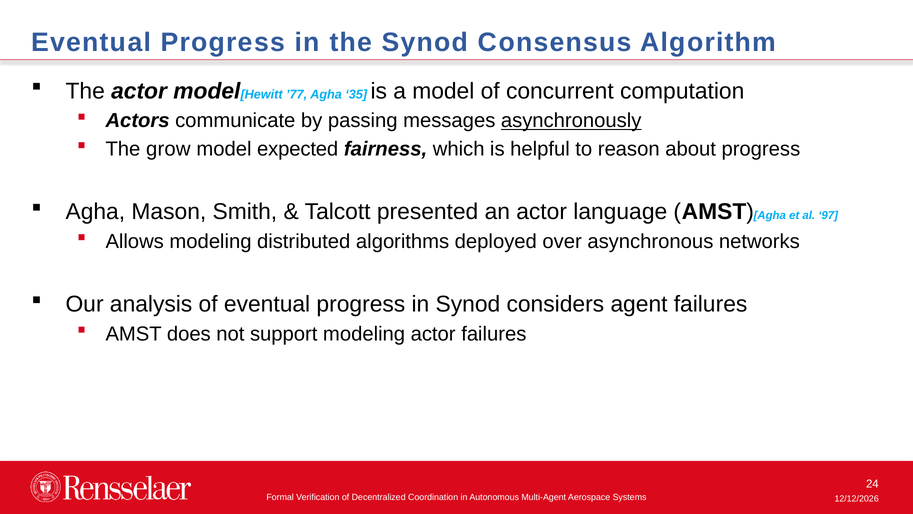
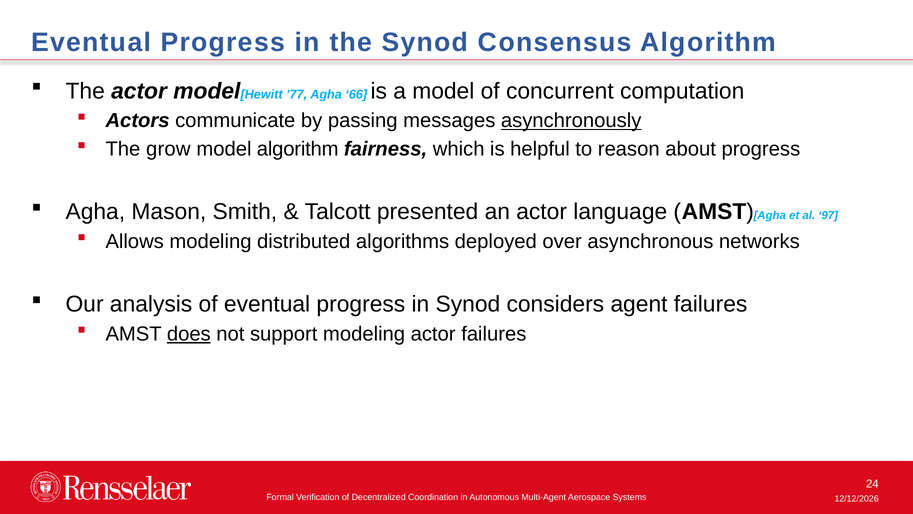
35: 35 -> 66 (356, 94)
model expected: expected -> algorithm (298, 149)
does underline: none -> present (189, 334)
